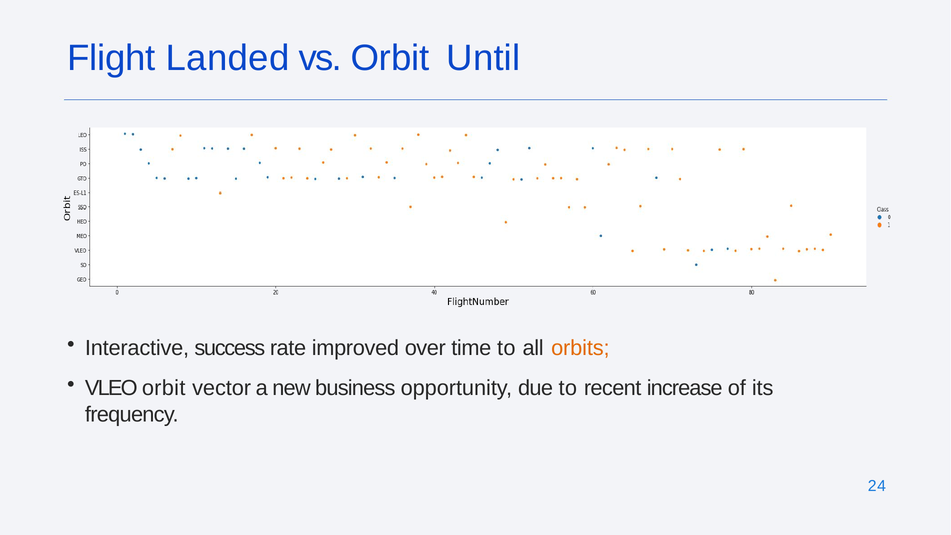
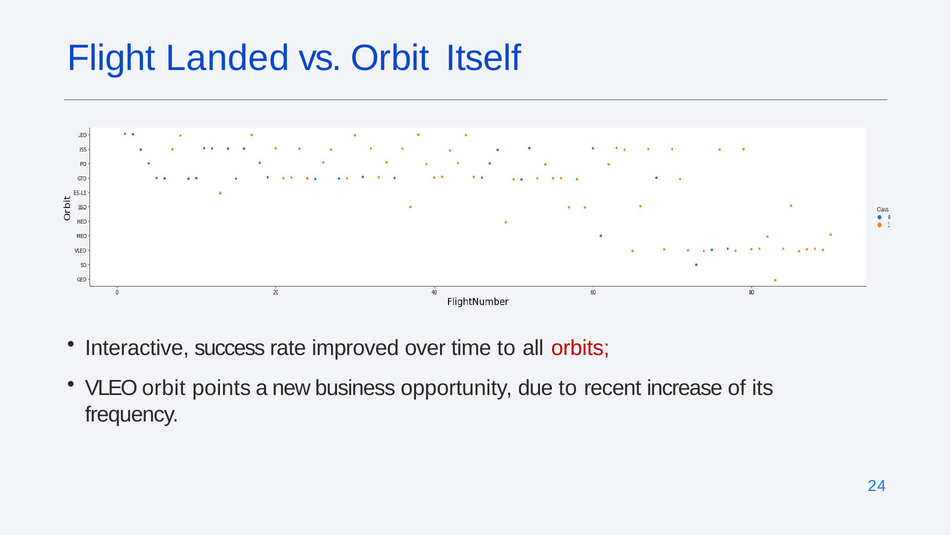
Until: Until -> Itself (484, 58)
orbits colour: orange -> red (580, 348)
vector: vector -> points (222, 388)
